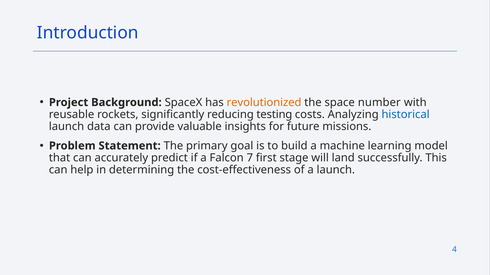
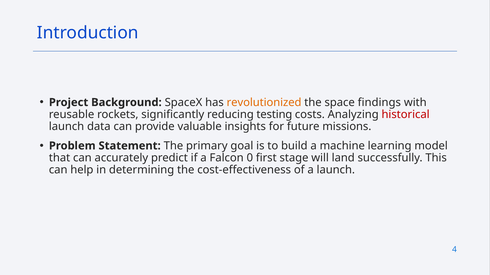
number: number -> findings (379, 103)
historical colour: blue -> red (406, 115)
7: 7 -> 0 (250, 158)
